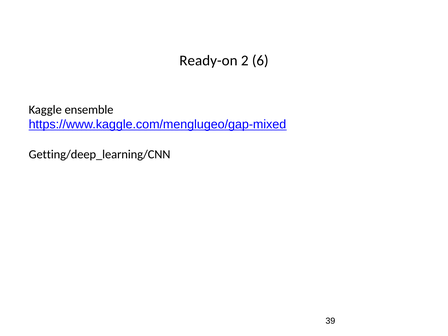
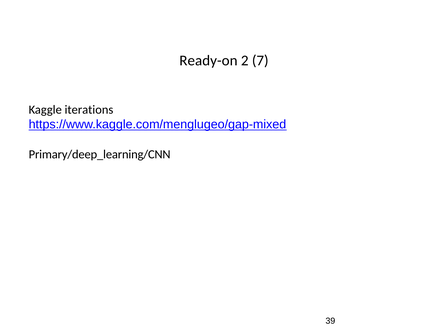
6: 6 -> 7 (260, 60)
ensemble: ensemble -> iterations (89, 110)
Getting/deep_learning/CNN: Getting/deep_learning/CNN -> Primary/deep_learning/CNN (100, 154)
